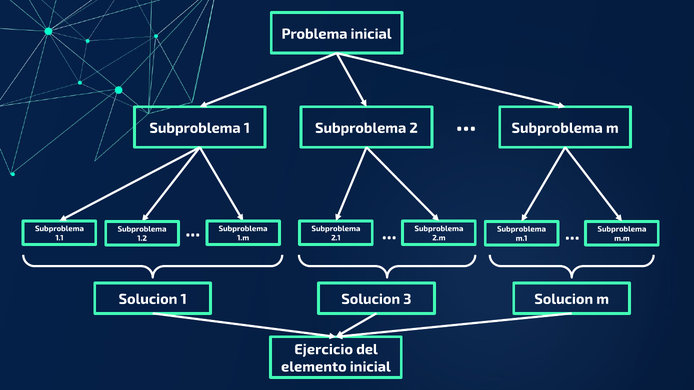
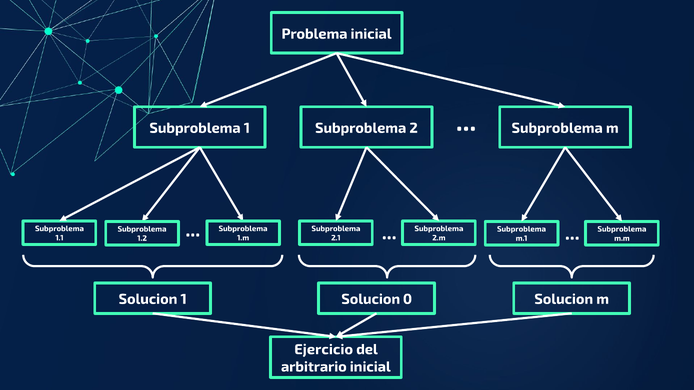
3: 3 -> 0 (407, 299)
elemento: elemento -> arbitrario (314, 367)
